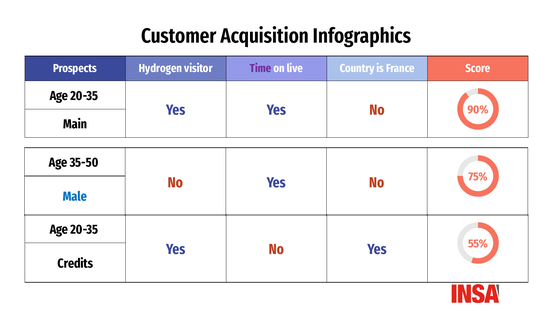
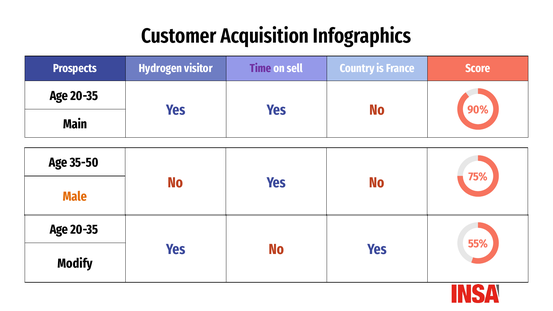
live: live -> sell (295, 68)
Male colour: blue -> orange (75, 197)
Credits: Credits -> Modify (75, 263)
